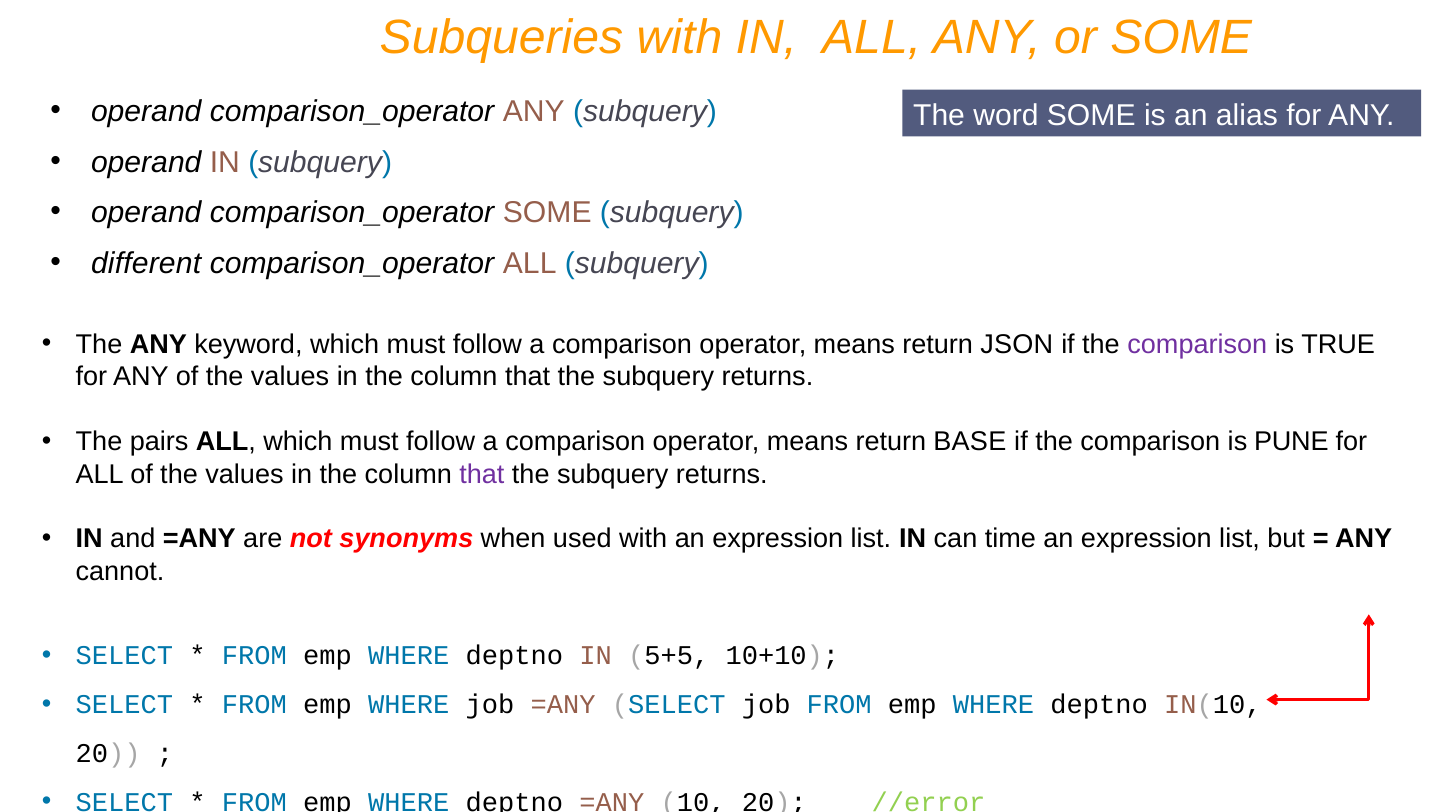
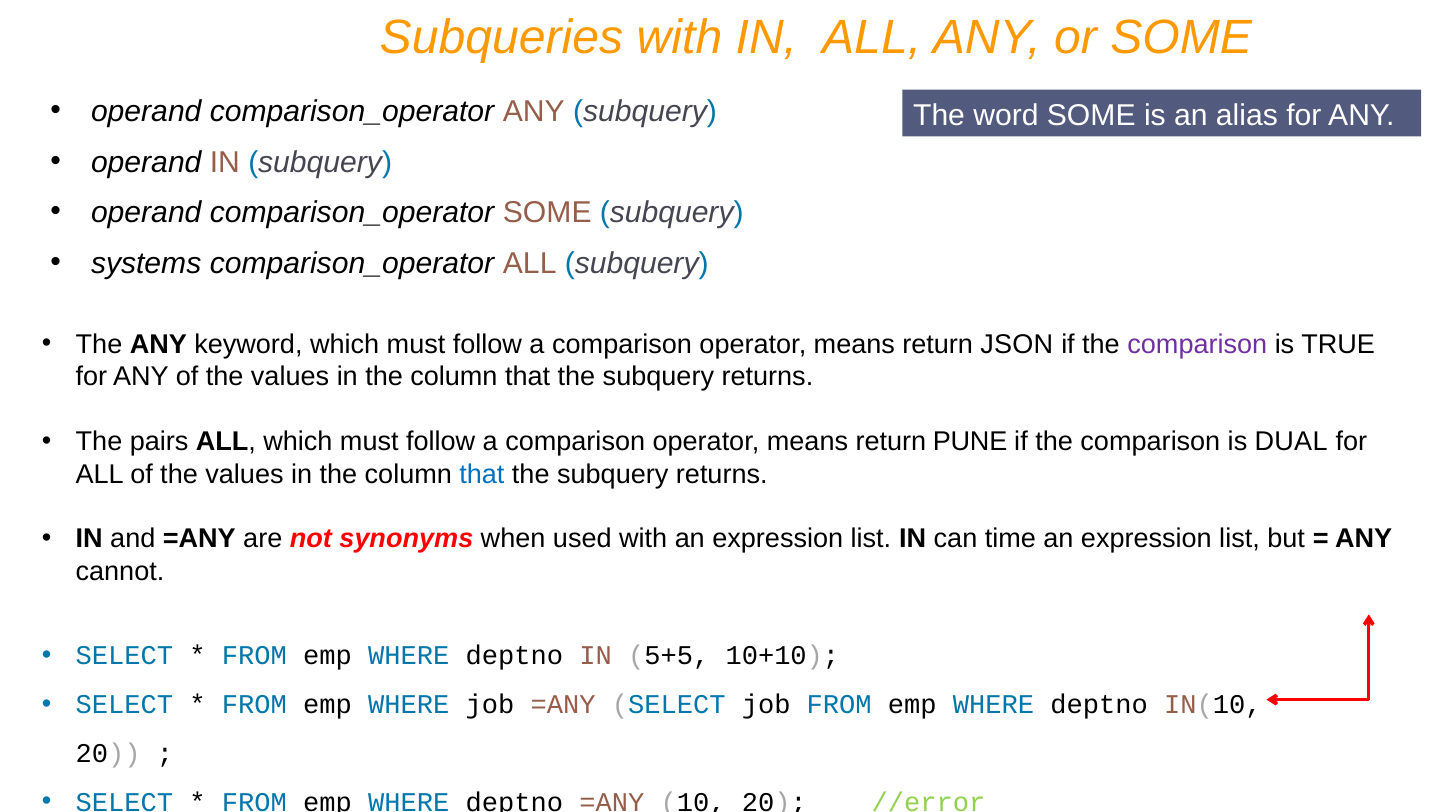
different: different -> systems (146, 263)
BASE: BASE -> PUNE (970, 442)
PUNE: PUNE -> DUAL (1291, 442)
that colour: purple -> blue (482, 474)
